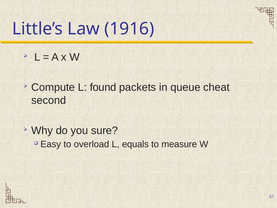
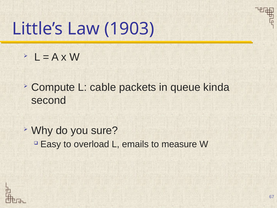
1916: 1916 -> 1903 (129, 29)
found: found -> cable (103, 87)
cheat: cheat -> kinda (216, 87)
equals: equals -> emails (135, 144)
